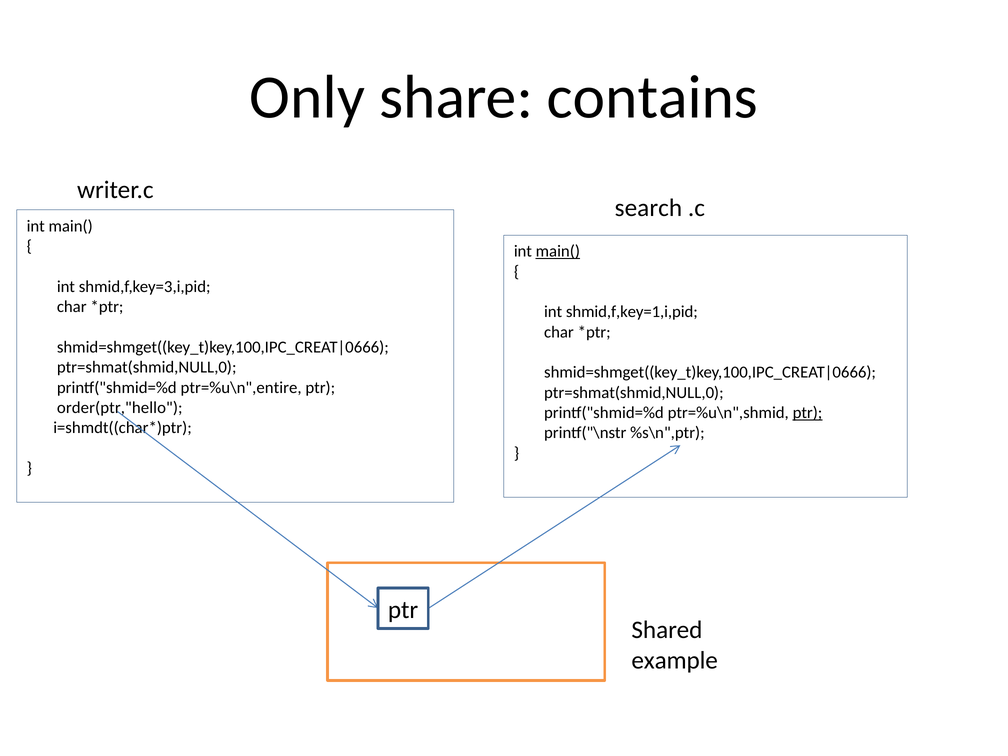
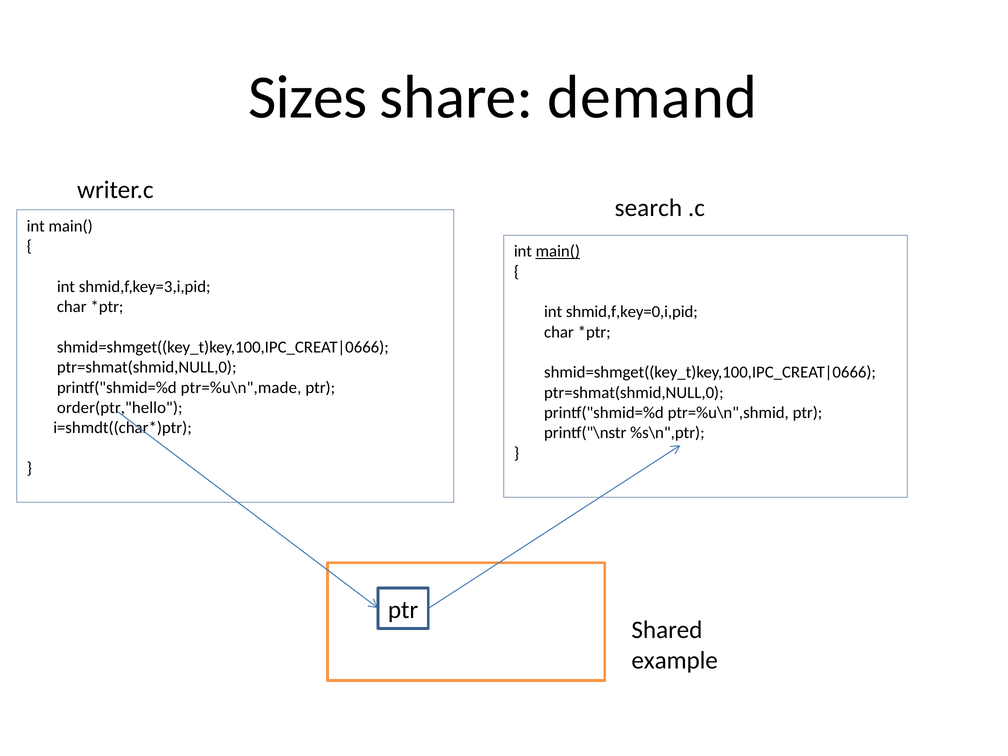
Only: Only -> Sizes (308, 98)
contains: contains -> demand (652, 98)
shmid,f,key=1,i,pid: shmid,f,key=1,i,pid -> shmid,f,key=0,i,pid (632, 312)
ptr=%u\n",entire: ptr=%u\n",entire -> ptr=%u\n",made (241, 387)
ptr underline: present -> none (807, 413)
